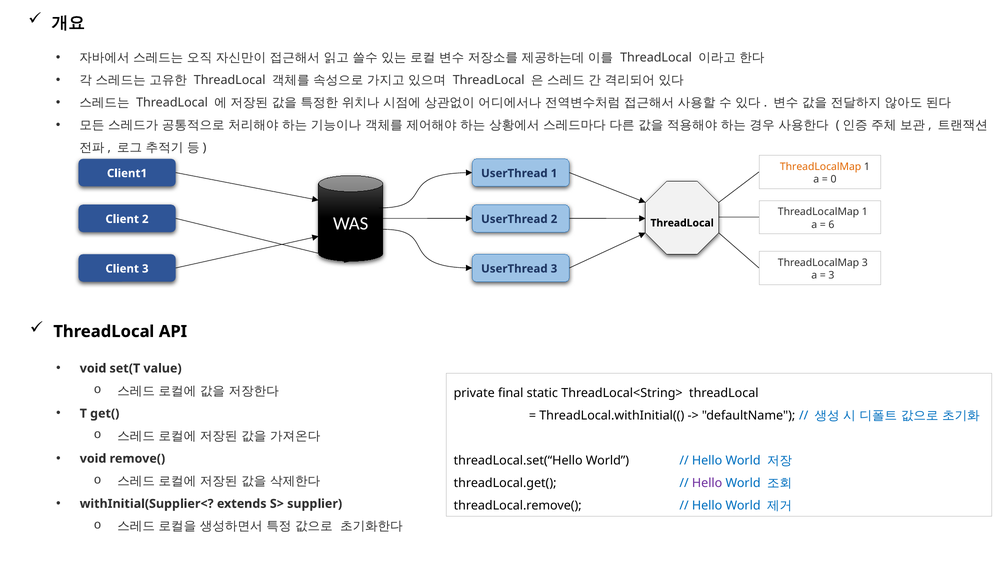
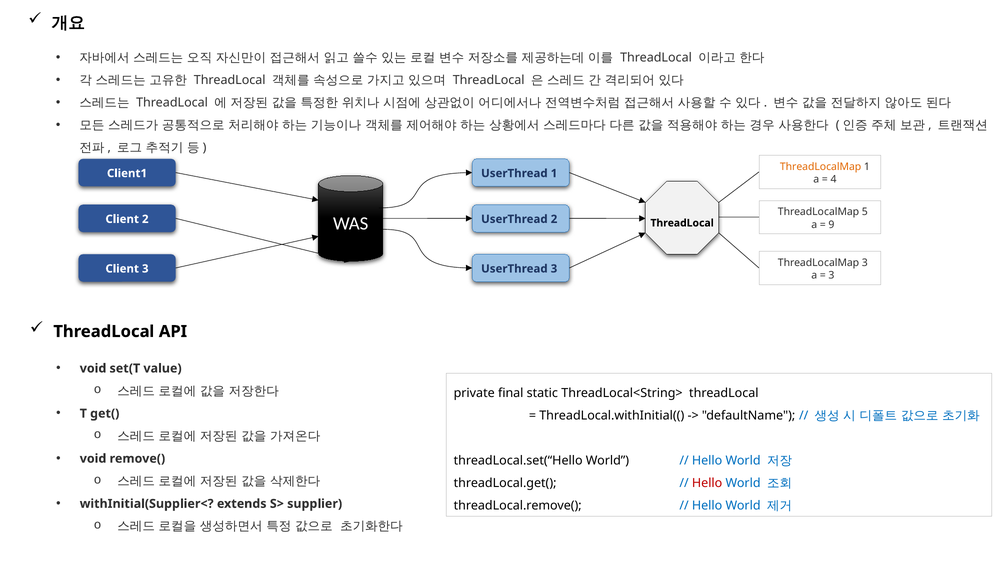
0: 0 -> 4 (834, 179)
1: 1 -> 5 (865, 212)
6: 6 -> 9 (831, 225)
Hello colour: purple -> red (707, 483)
